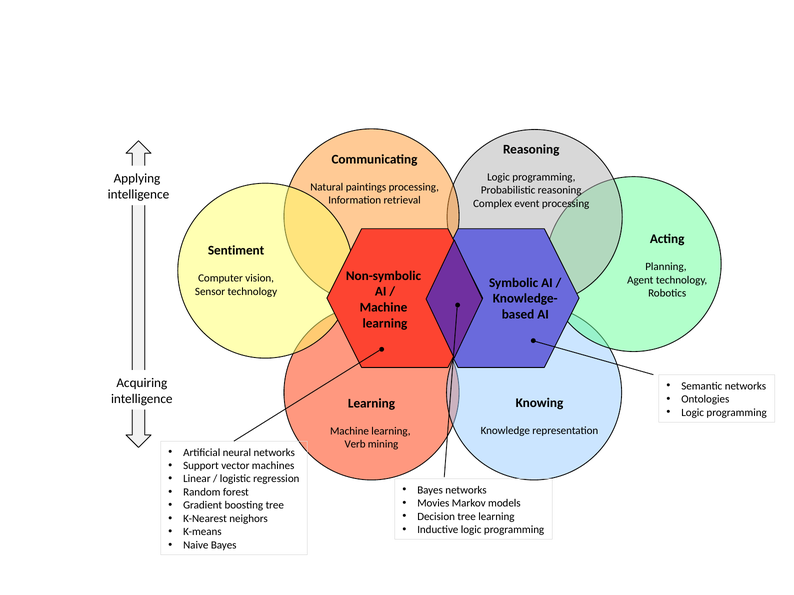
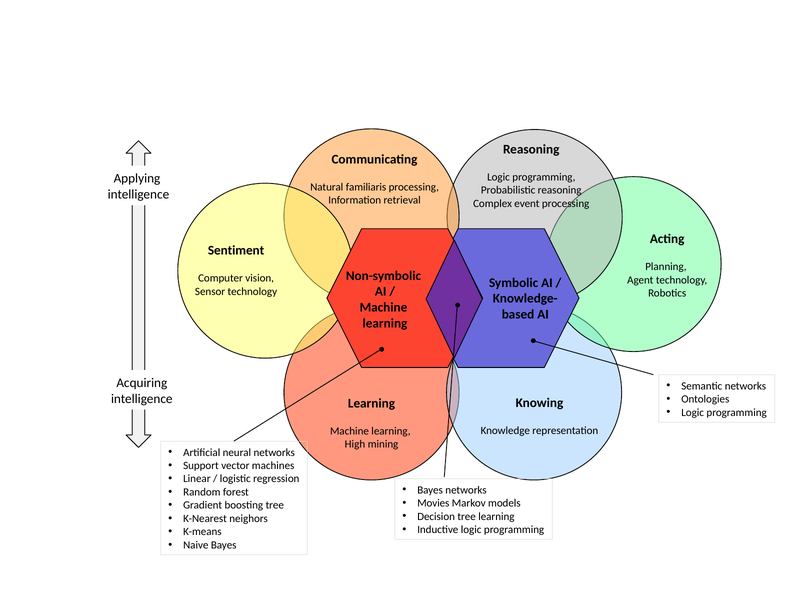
paintings: paintings -> familiaris (366, 187)
Verb: Verb -> High (355, 445)
